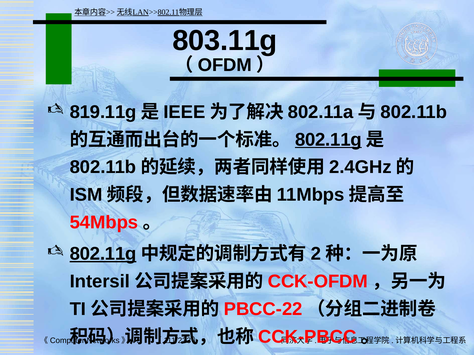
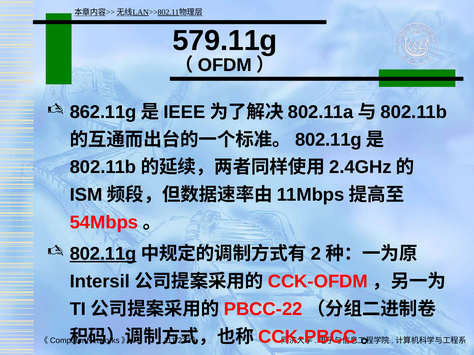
803.11g: 803.11g -> 579.11g (225, 41)
819.11g: 819.11g -> 862.11g (103, 112)
802.11g underline: present -> none (328, 140)
